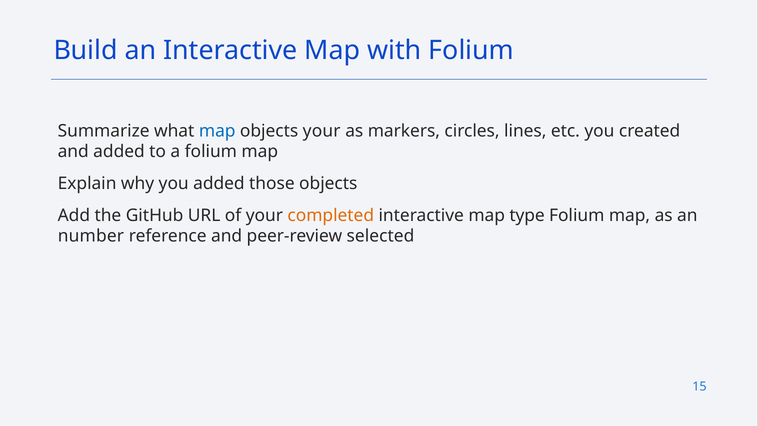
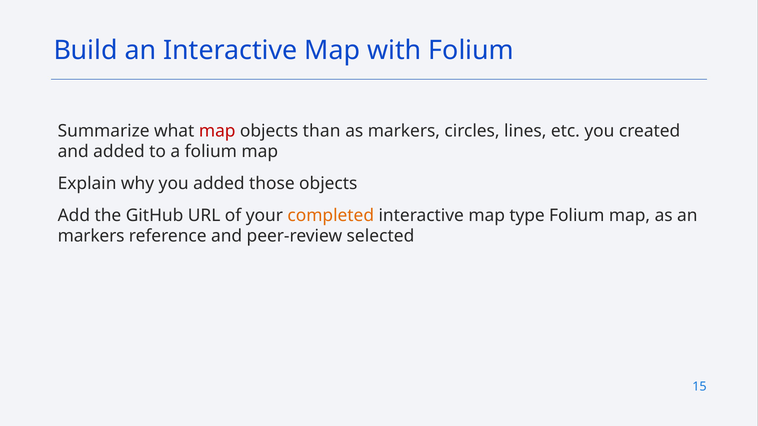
map colour: blue -> red (217, 131)
objects your: your -> than (322, 131)
number: number -> markers (91, 236)
